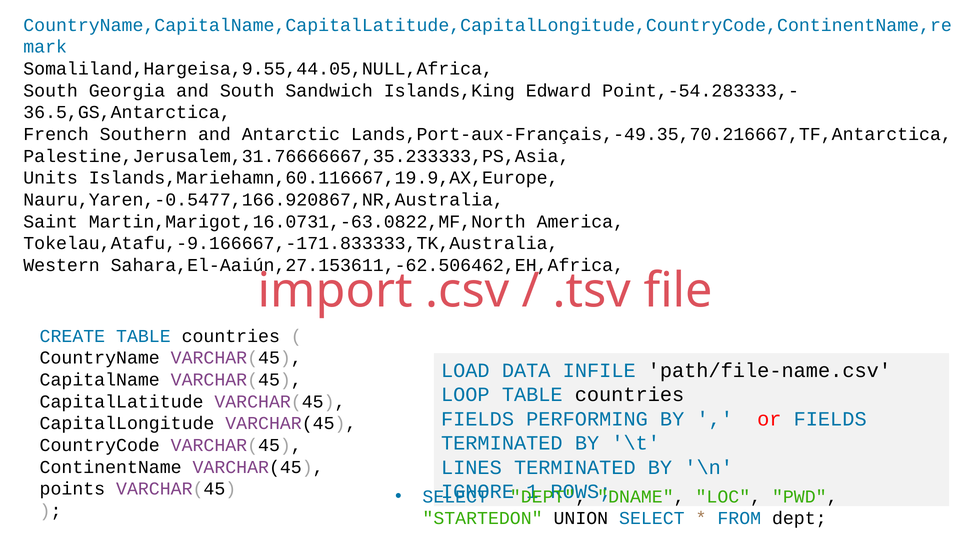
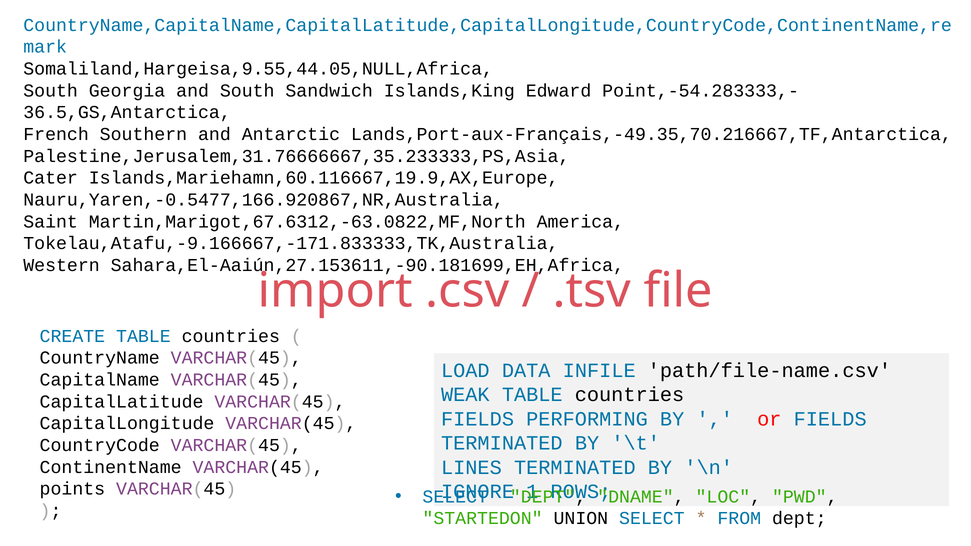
Units: Units -> Cater (51, 178)
Martin,Marigot,16.0731,-63.0822,MF,North: Martin,Marigot,16.0731,-63.0822,MF,North -> Martin,Marigot,67.6312,-63.0822,MF,North (307, 222)
Sahara,El-Aaiún,27.153611,-62.506462,EH,Africa: Sahara,El-Aaiún,27.153611,-62.506462,EH,Africa -> Sahara,El-Aaiún,27.153611,-90.181699,EH,Africa (367, 265)
LOOP: LOOP -> WEAK (465, 395)
